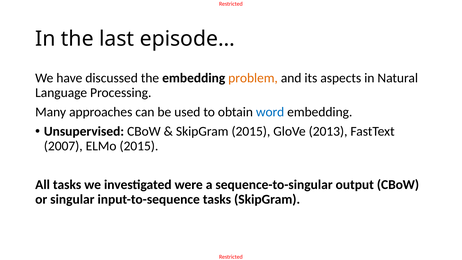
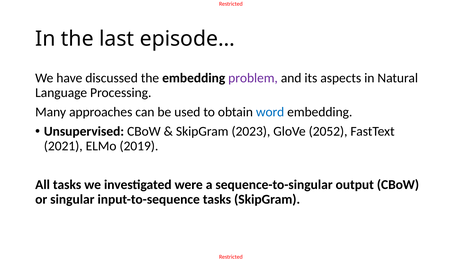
problem colour: orange -> purple (253, 78)
SkipGram 2015: 2015 -> 2023 (251, 131)
2013: 2013 -> 2052 (328, 131)
2007: 2007 -> 2021 (63, 146)
ELMo 2015: 2015 -> 2019 (139, 146)
